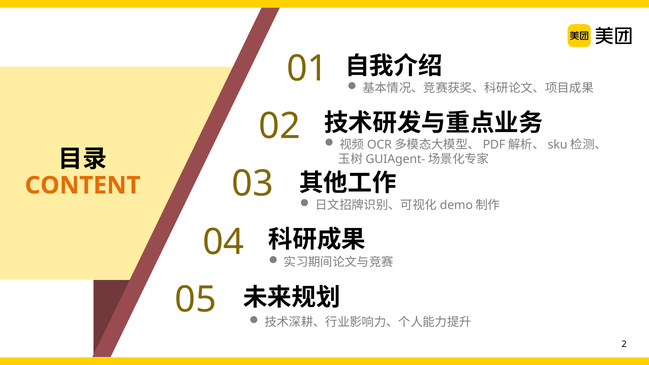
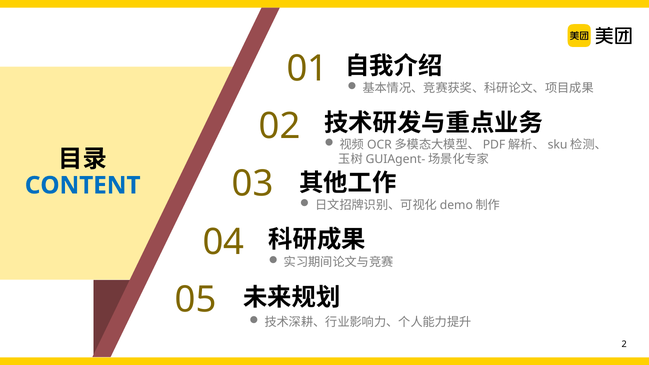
CONTENT colour: orange -> blue (83, 185)
